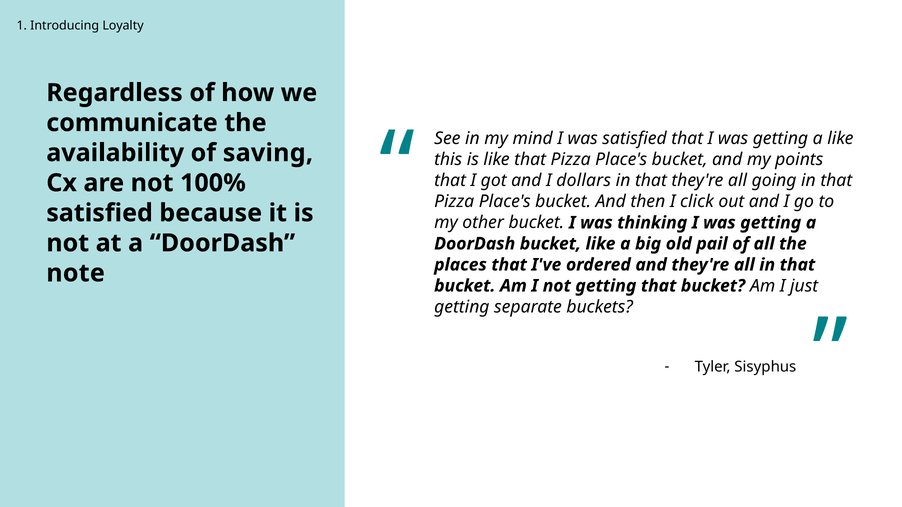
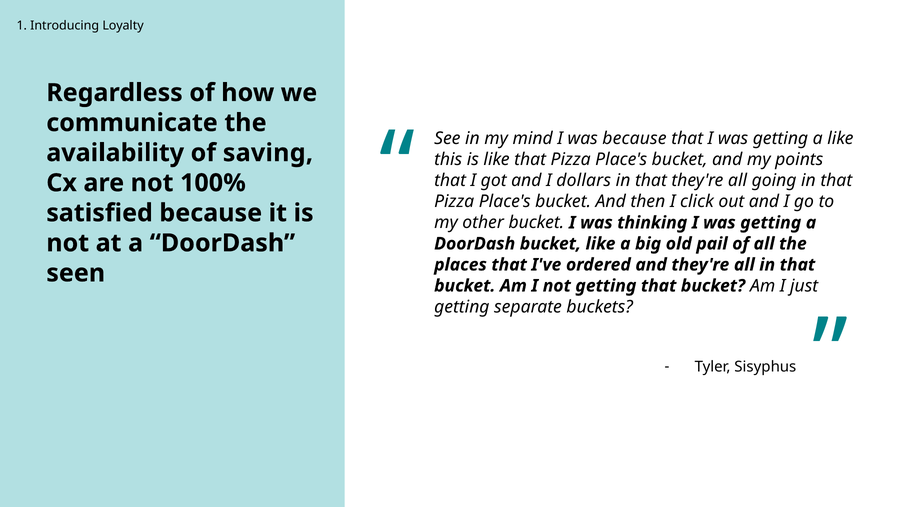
was satisfied: satisfied -> because (634, 139)
note: note -> seen (76, 273)
